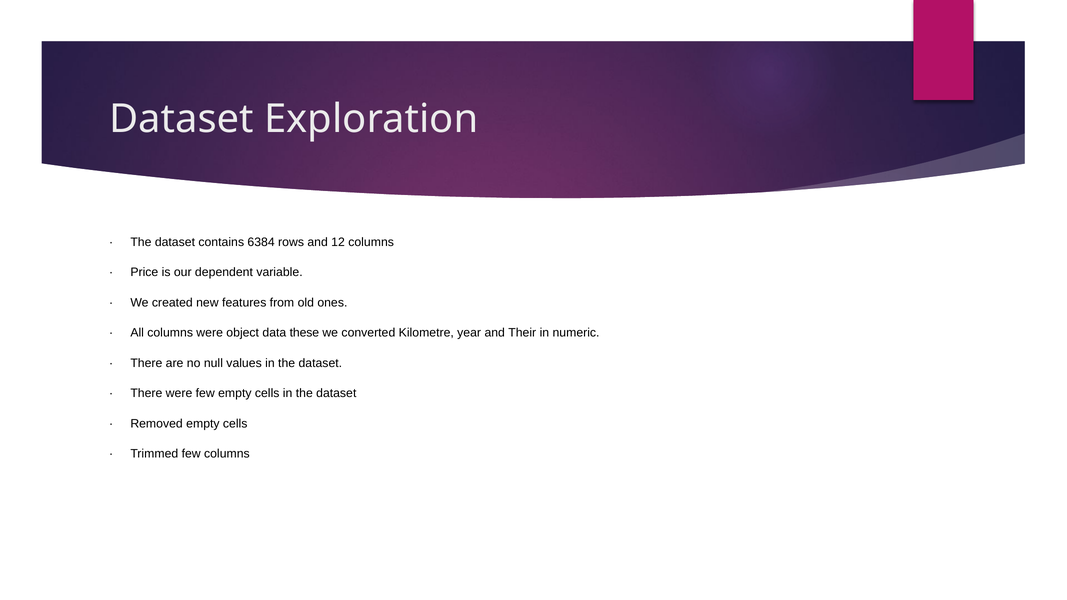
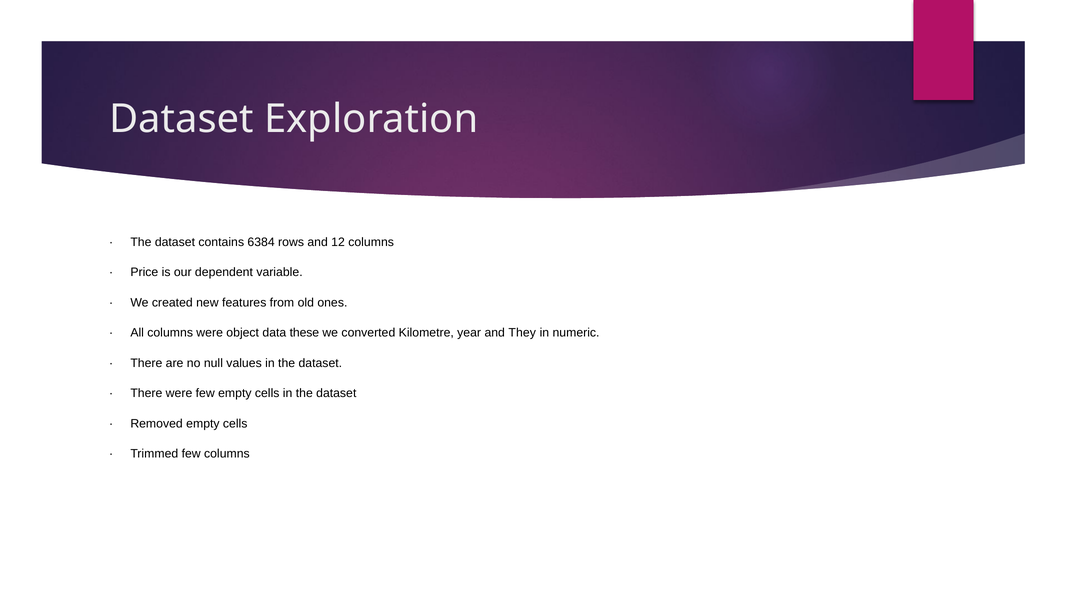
Their: Their -> They (522, 333)
